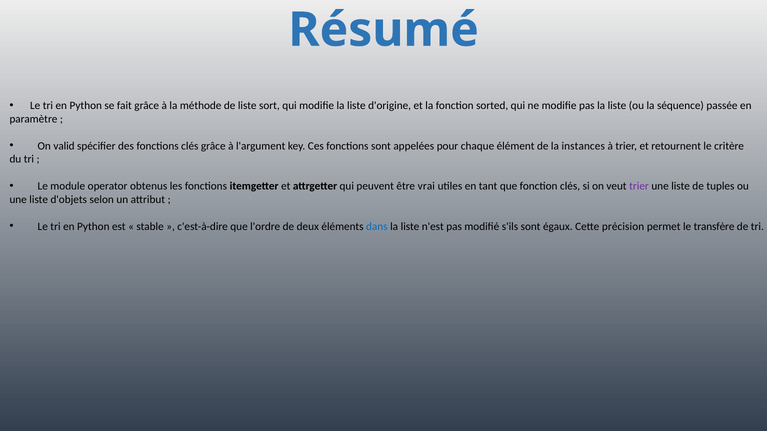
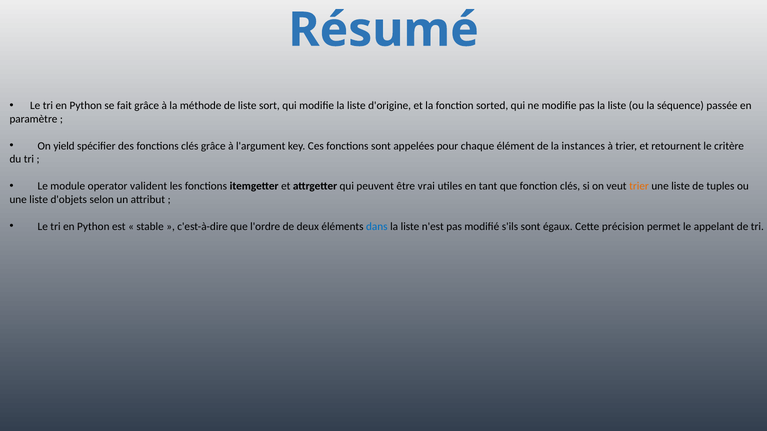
valid: valid -> yield (64, 146)
obtenus: obtenus -> valident (149, 186)
trier colour: purple -> orange (639, 186)
transfère: transfère -> appelant (714, 227)
